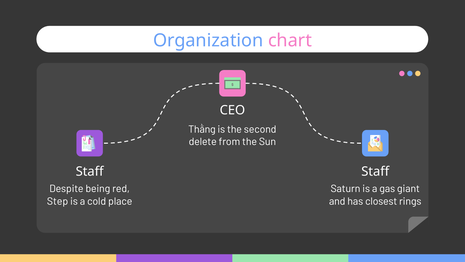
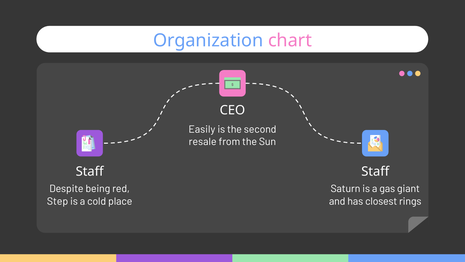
Thằng: Thằng -> Easily (202, 129)
delete: delete -> resale (203, 141)
